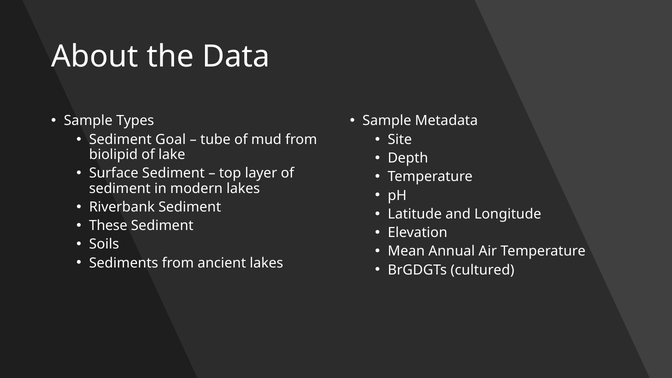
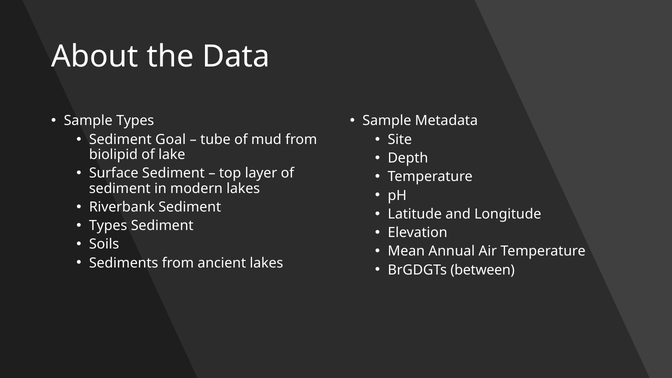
These: These -> Types (108, 226)
cultured: cultured -> between (483, 270)
